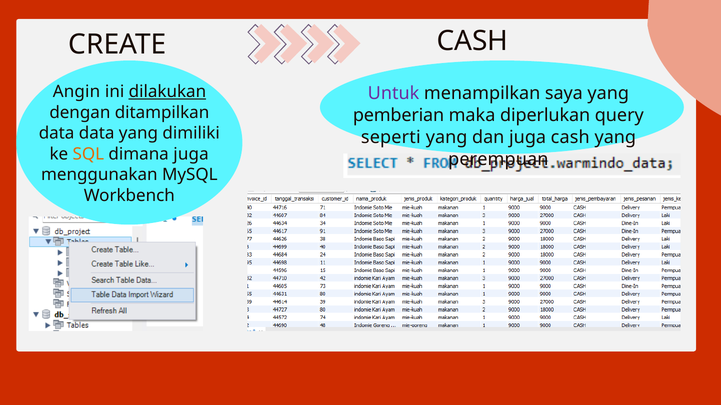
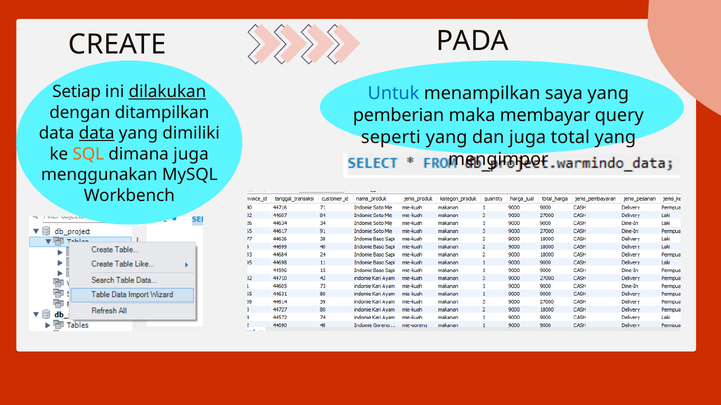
CREATE CASH: CASH -> PADA (473, 41)
Angin: Angin -> Setiap (77, 92)
Untuk colour: purple -> blue (394, 93)
diperlukan: diperlukan -> membayar (545, 115)
data underline: none -> present (97, 133)
juga cash: cash -> total (570, 137)
perempuan: perempuan -> mengimpor (498, 159)
